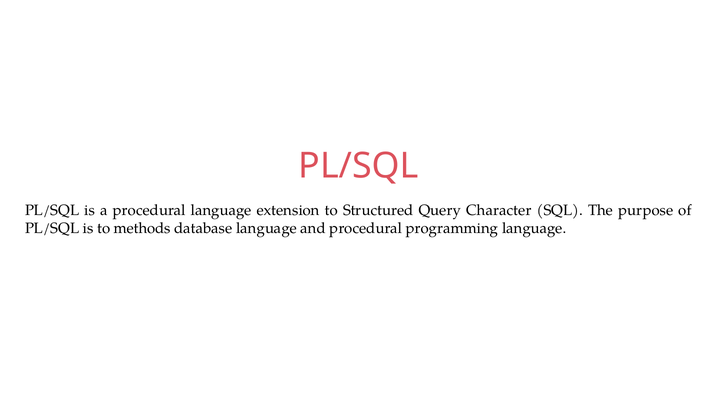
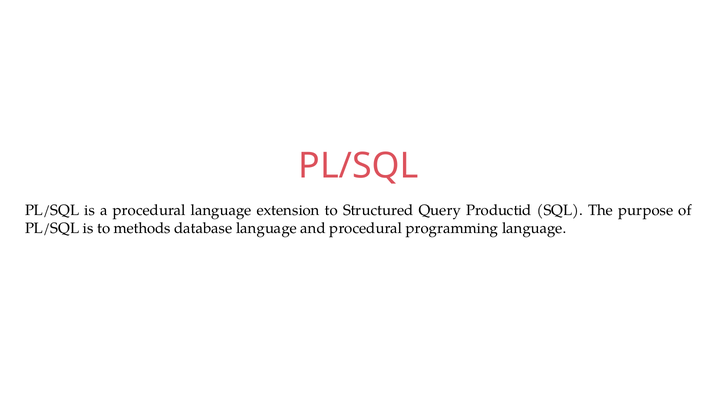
Character: Character -> Productid (499, 210)
